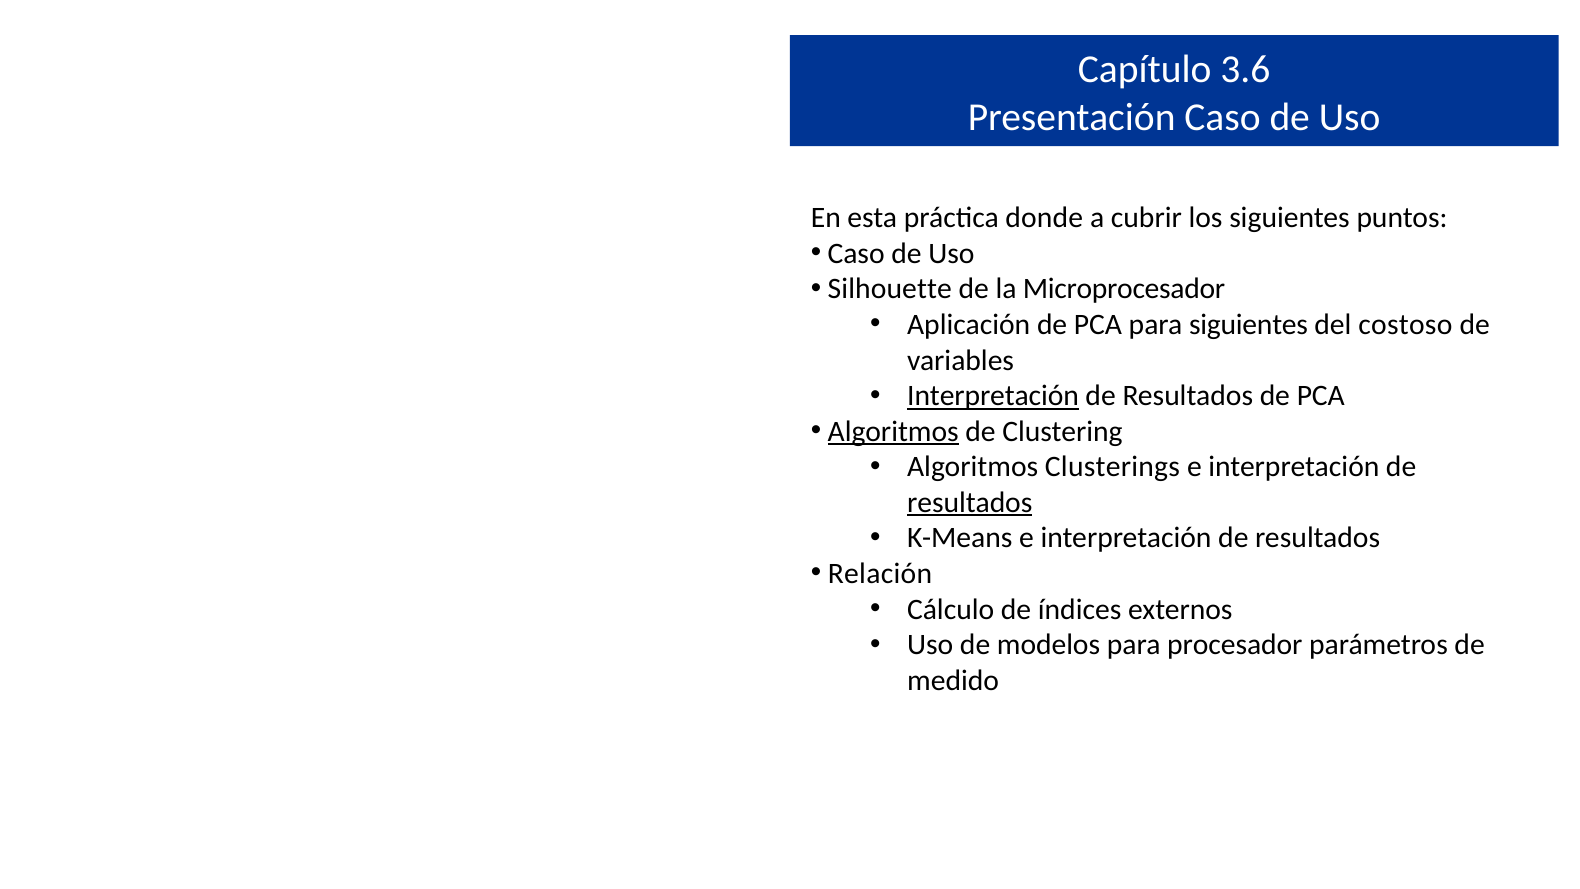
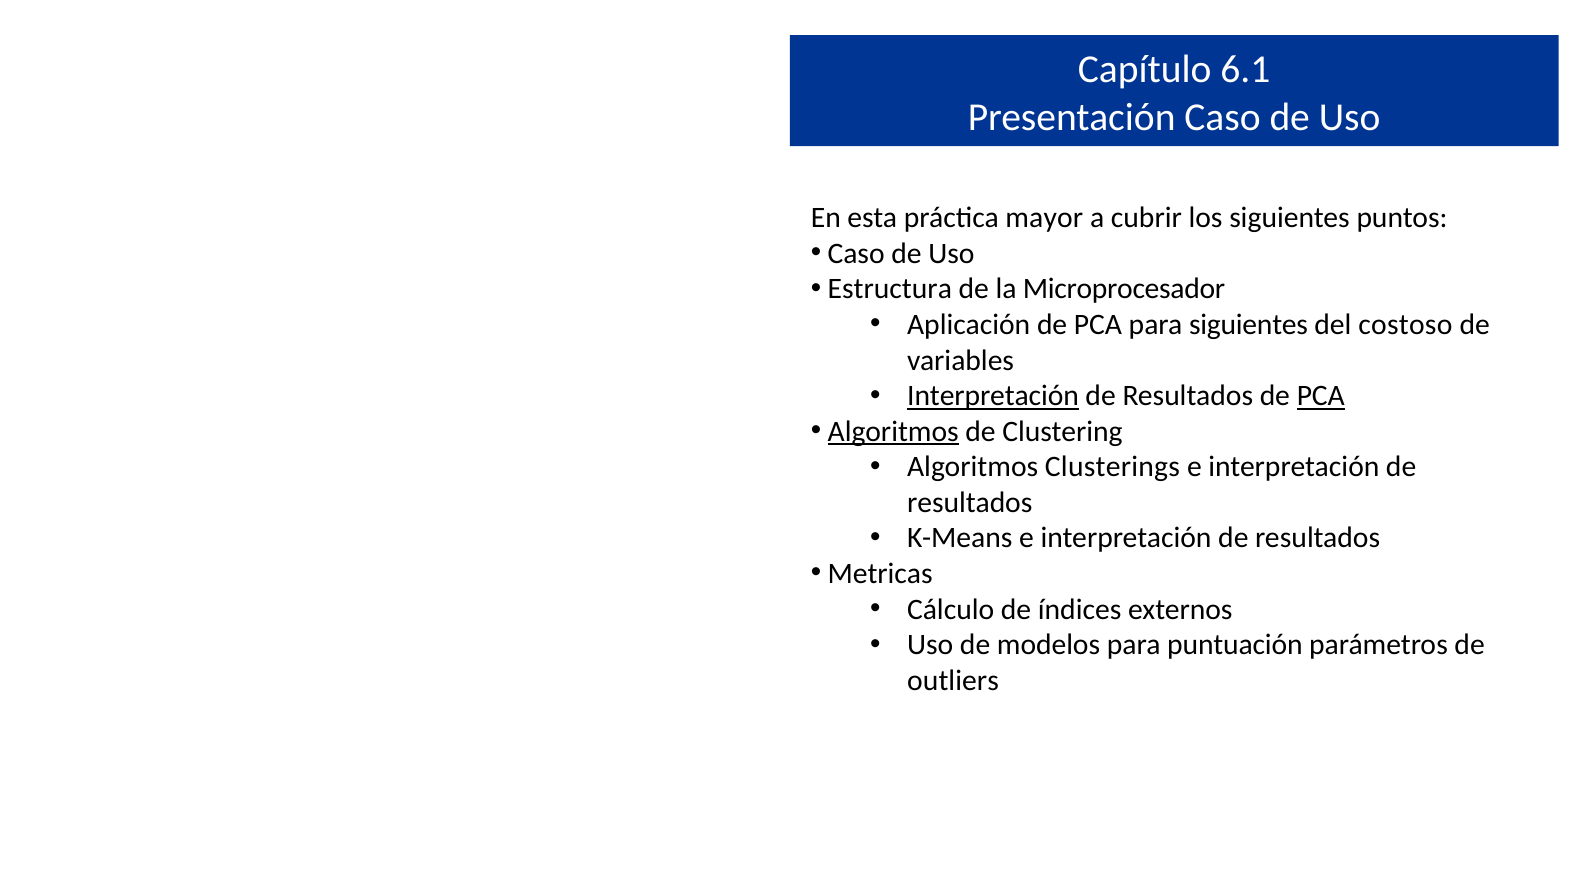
3.6: 3.6 -> 6.1 (1245, 70)
donde: donde -> mayor (1044, 218)
Silhouette: Silhouette -> Estructura (890, 289)
PCA underline: none -> present (1321, 396)
resultados underline: present -> none (970, 502)
Relación: Relación -> Metricas (880, 574)
procesador: procesador -> puntuación (1235, 645)
medido: medido -> outliers (953, 680)
